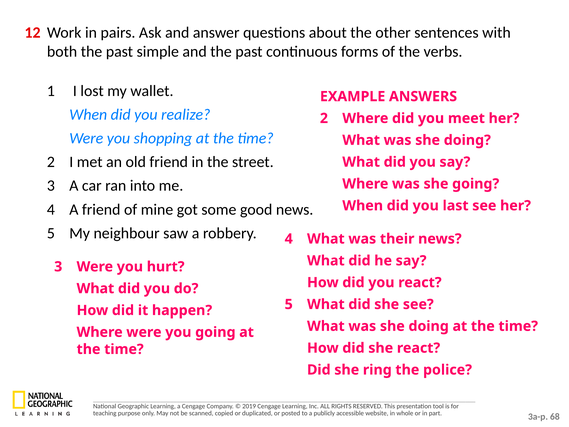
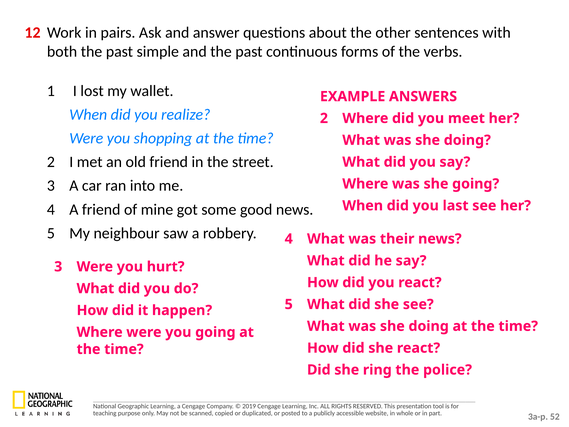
68: 68 -> 52 (555, 416)
